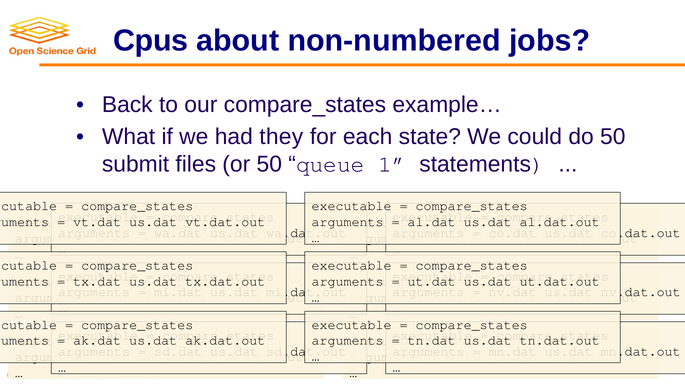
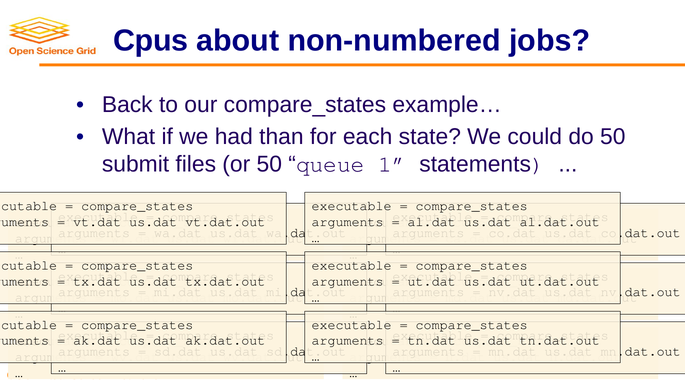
they: they -> than (281, 137)
